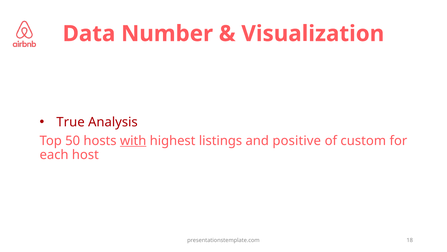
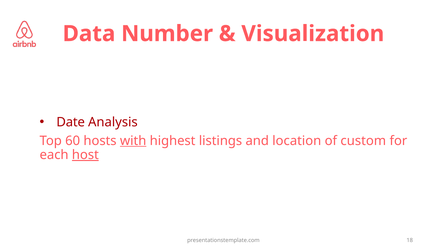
True: True -> Date (71, 122)
50: 50 -> 60 (73, 140)
positive: positive -> location (297, 140)
host underline: none -> present (85, 155)
